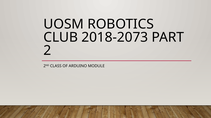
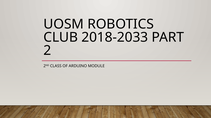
2018-2073: 2018-2073 -> 2018-2033 (115, 37)
